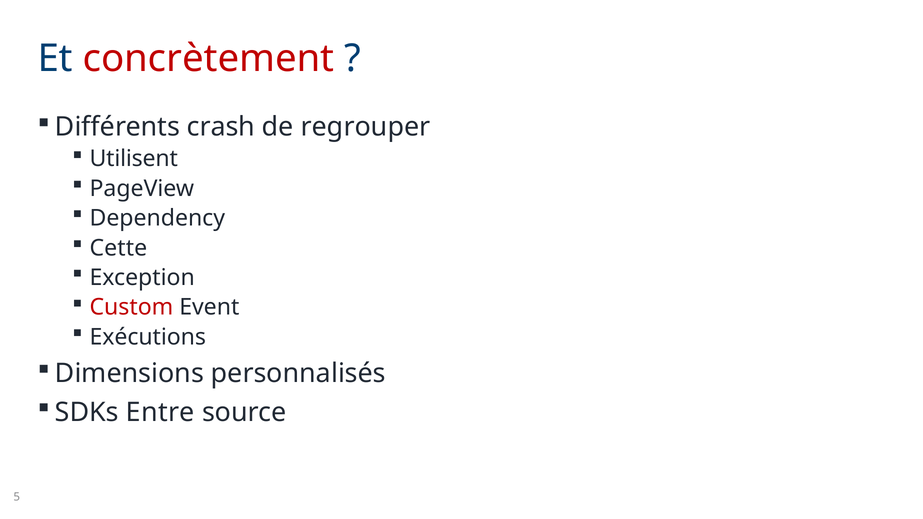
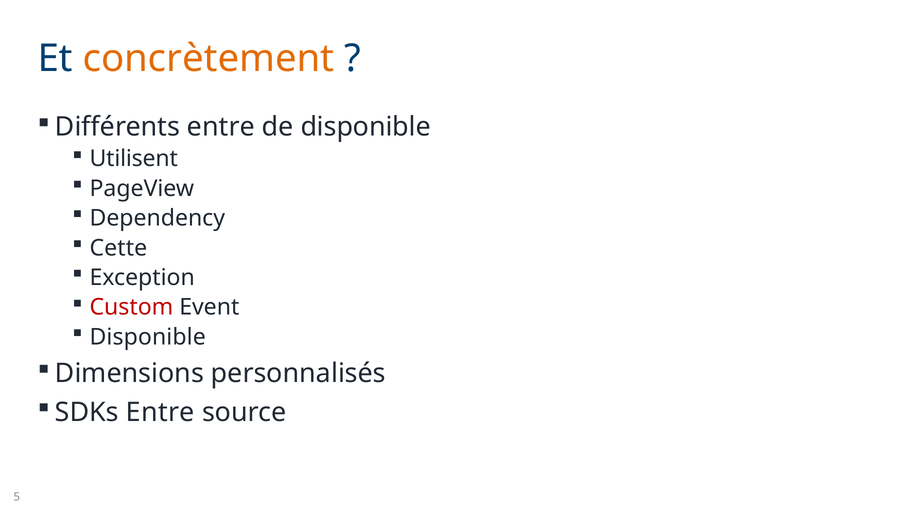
concrètement colour: red -> orange (208, 58)
Différents crash: crash -> entre (221, 127)
de regrouper: regrouper -> disponible (366, 127)
Exécutions: Exécutions -> Disponible (148, 337)
